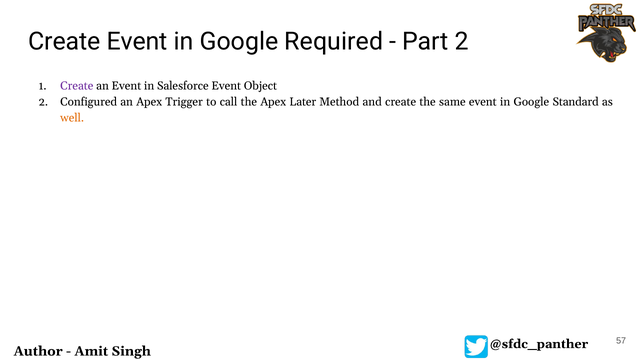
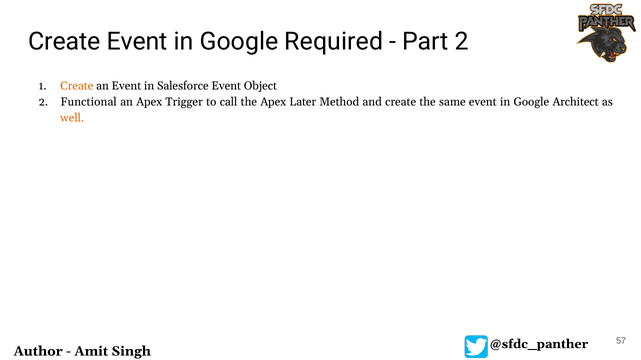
Create colour: purple -> orange (77, 86)
Configured: Configured -> Functional (89, 102)
Standard: Standard -> Architect (576, 102)
